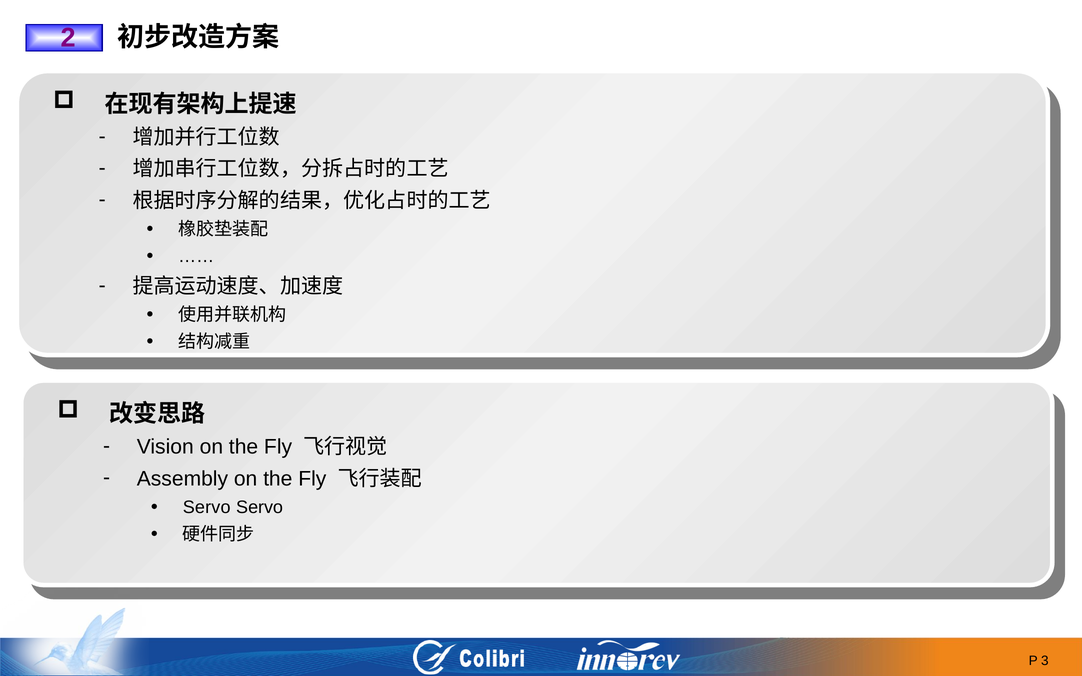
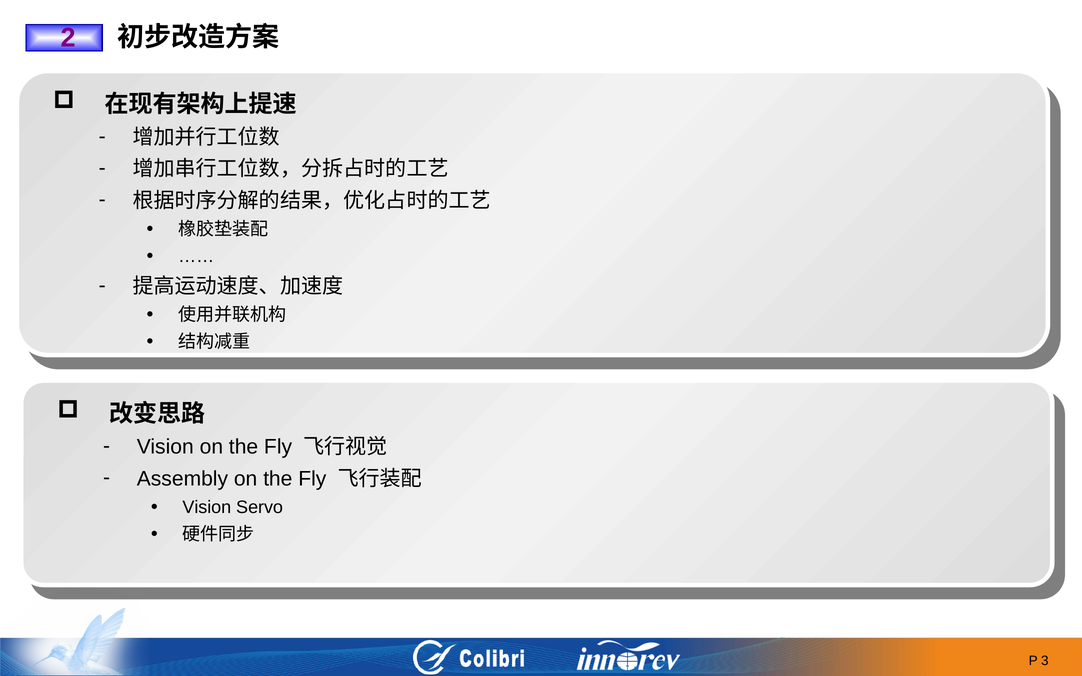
Servo: Servo -> Vision (207, 507)
